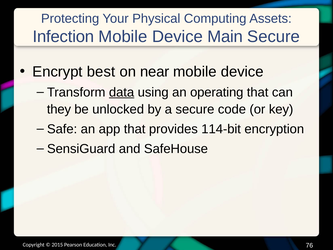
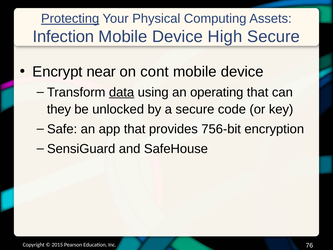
Protecting underline: none -> present (70, 19)
Main: Main -> High (225, 37)
best: best -> near (101, 72)
near: near -> cont (155, 72)
114-bit: 114-bit -> 756-bit (221, 129)
